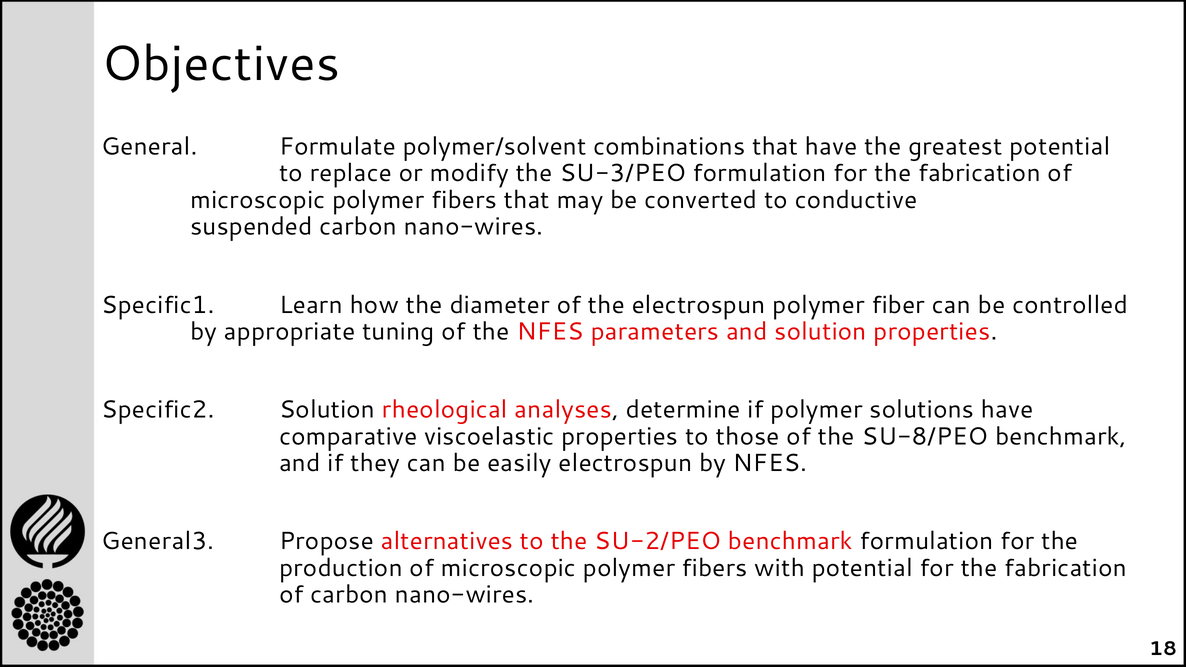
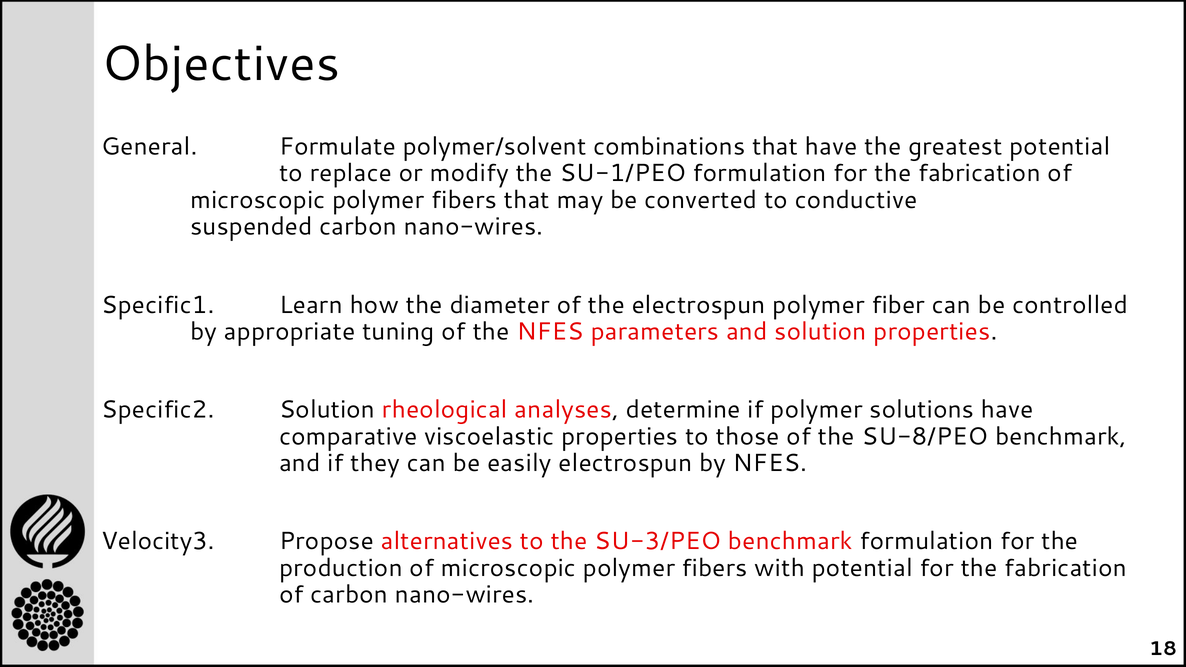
SU-3/PEO: SU-3/PEO -> SU-1/PEO (623, 173)
General3: General3 -> Velocity3 (158, 541)
SU-2/PEO: SU-2/PEO -> SU-3/PEO (658, 541)
